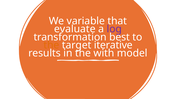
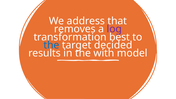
variable: variable -> address (86, 21)
evaluate: evaluate -> removes (75, 29)
the colour: orange -> blue (51, 45)
iterative: iterative -> decided (113, 45)
